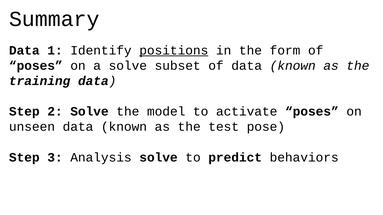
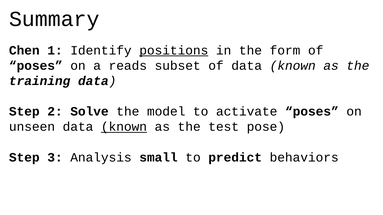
Data: Data -> Chen (24, 50)
a solve: solve -> reads (128, 66)
known underline: none -> present (124, 127)
Analysis solve: solve -> small (159, 158)
